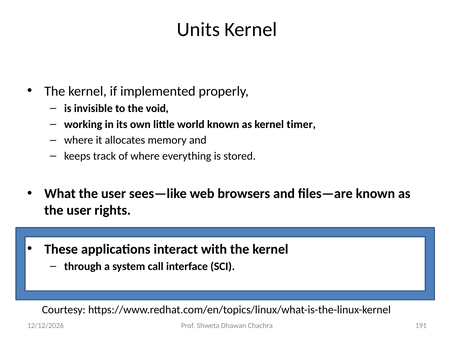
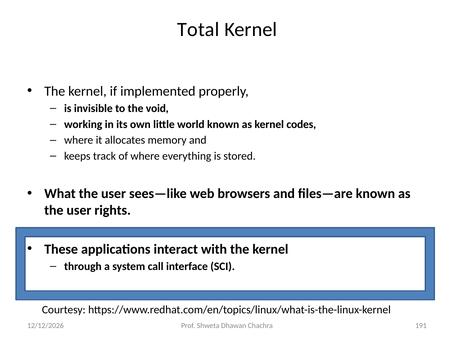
Units: Units -> Total (198, 29)
timer: timer -> codes (301, 124)
